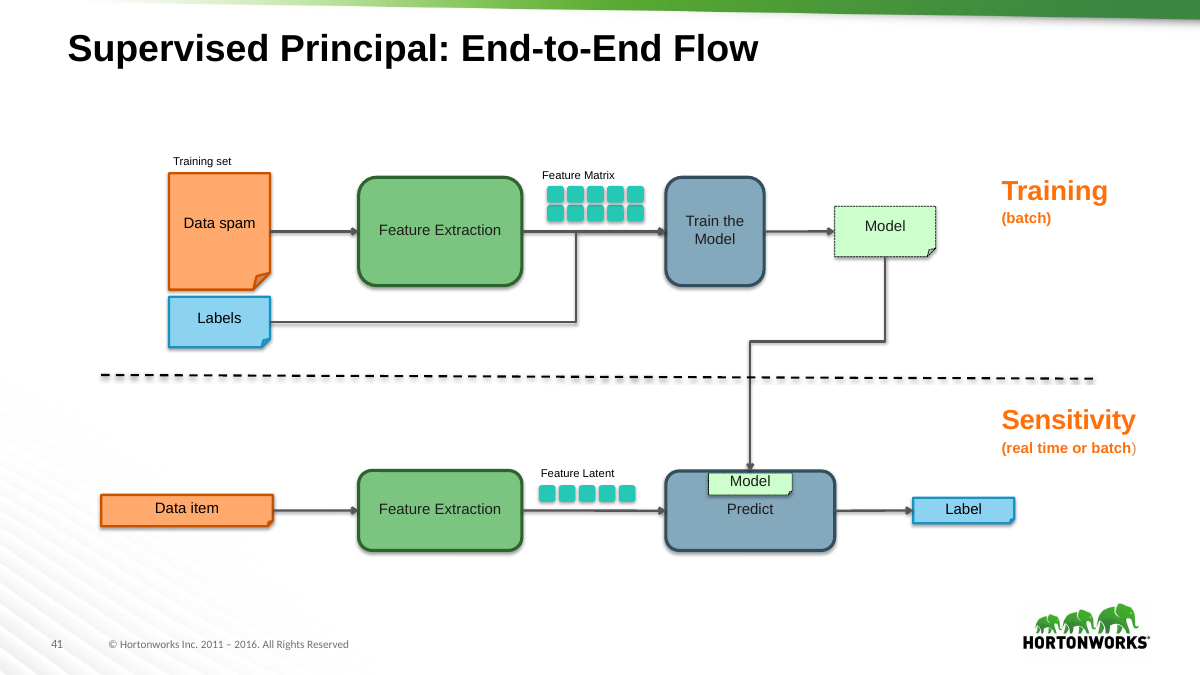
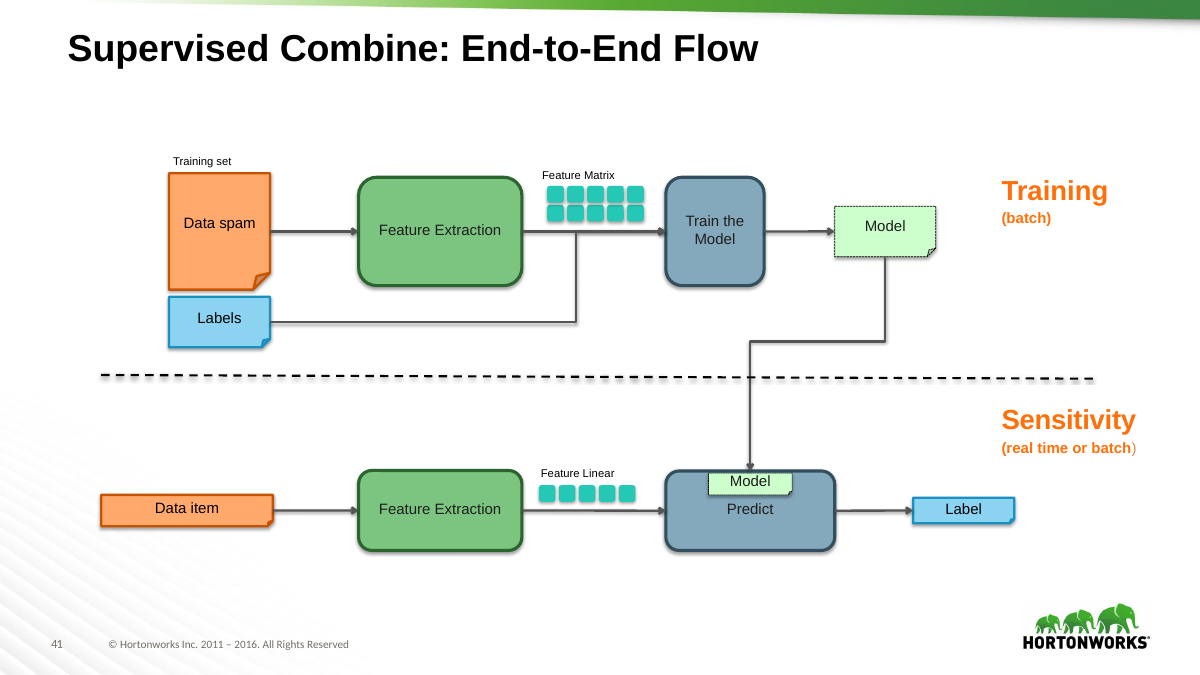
Principal: Principal -> Combine (365, 49)
Latent: Latent -> Linear (599, 474)
